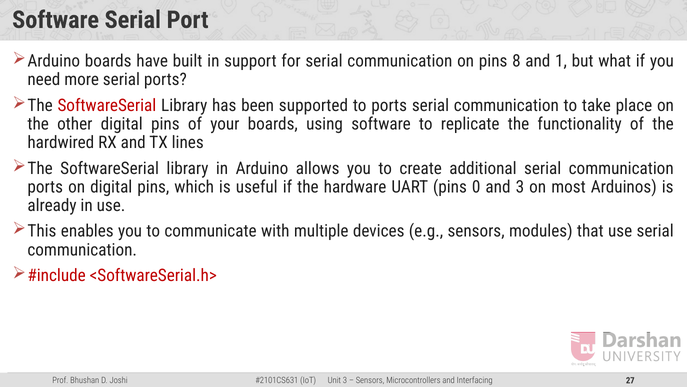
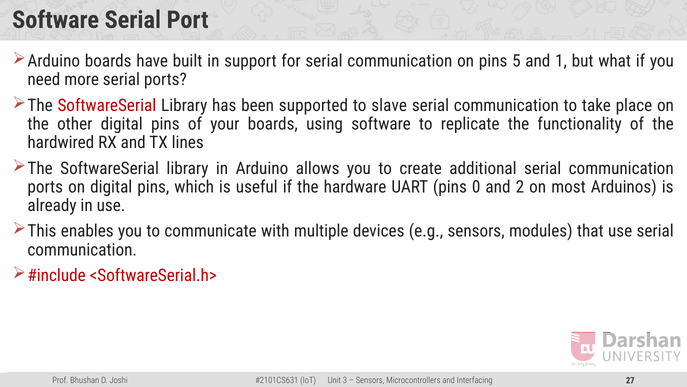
8: 8 -> 5 (516, 61)
to ports: ports -> slave (389, 105)
and 3: 3 -> 2 (520, 187)
